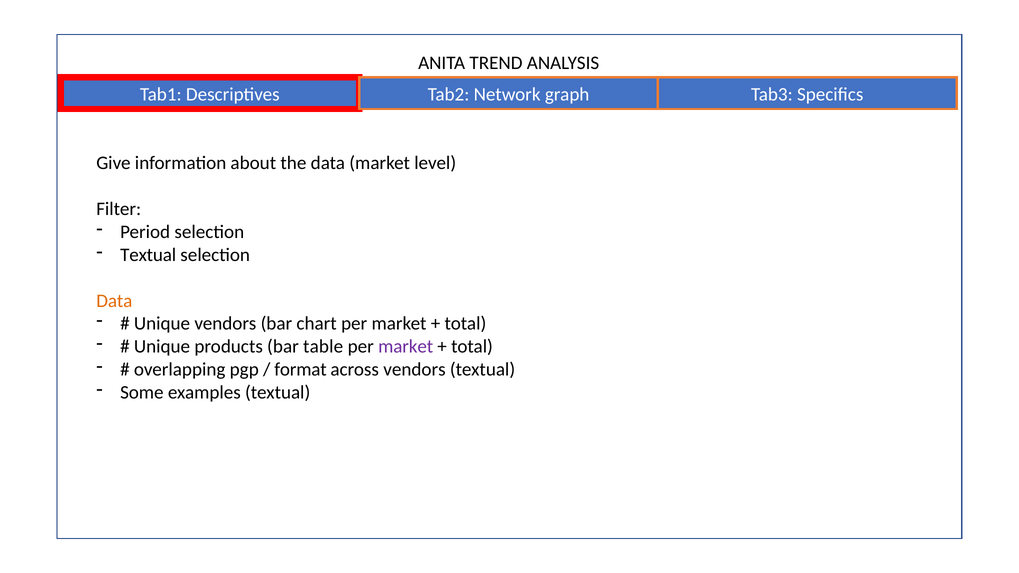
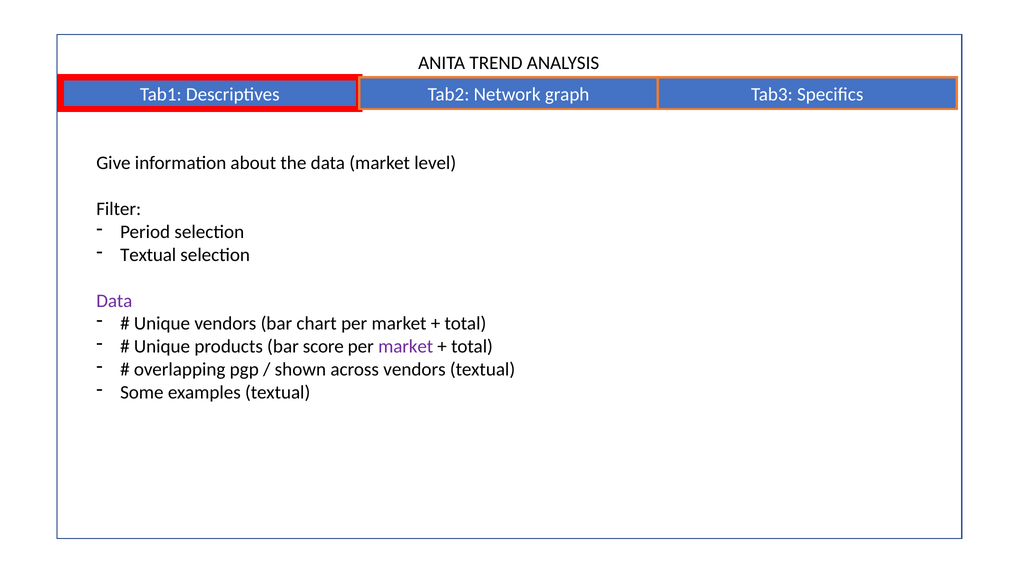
Data colour: orange -> purple (114, 301)
table: table -> score (323, 347)
format: format -> shown (300, 370)
